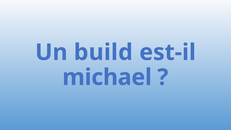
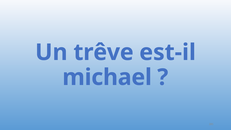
build: build -> trêve (104, 52)
